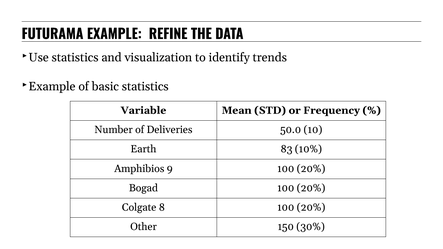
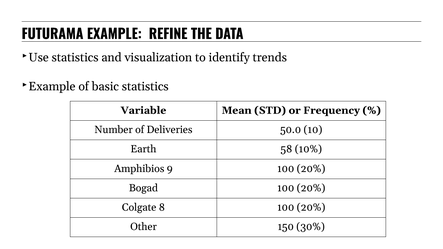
83: 83 -> 58 (286, 149)
